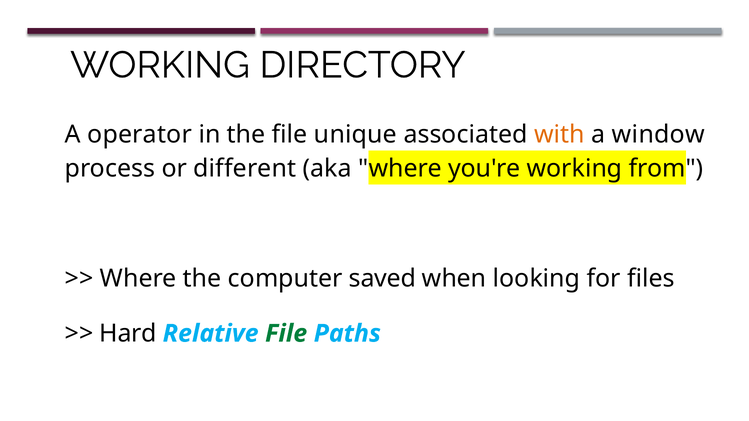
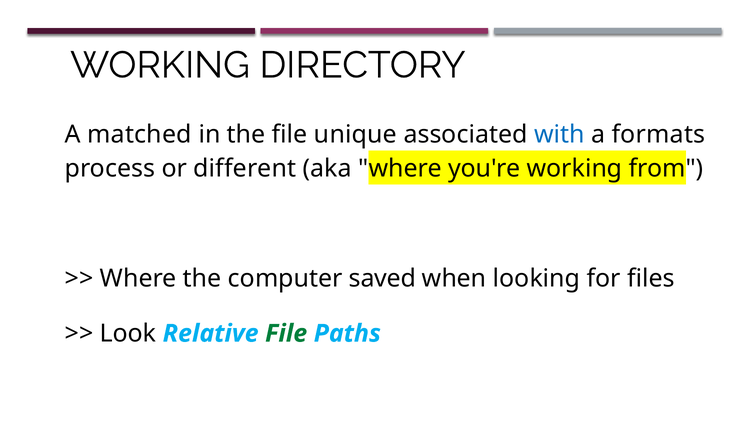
operator: operator -> matched (140, 135)
with colour: orange -> blue (559, 135)
window: window -> formats (658, 135)
Hard: Hard -> Look (128, 334)
